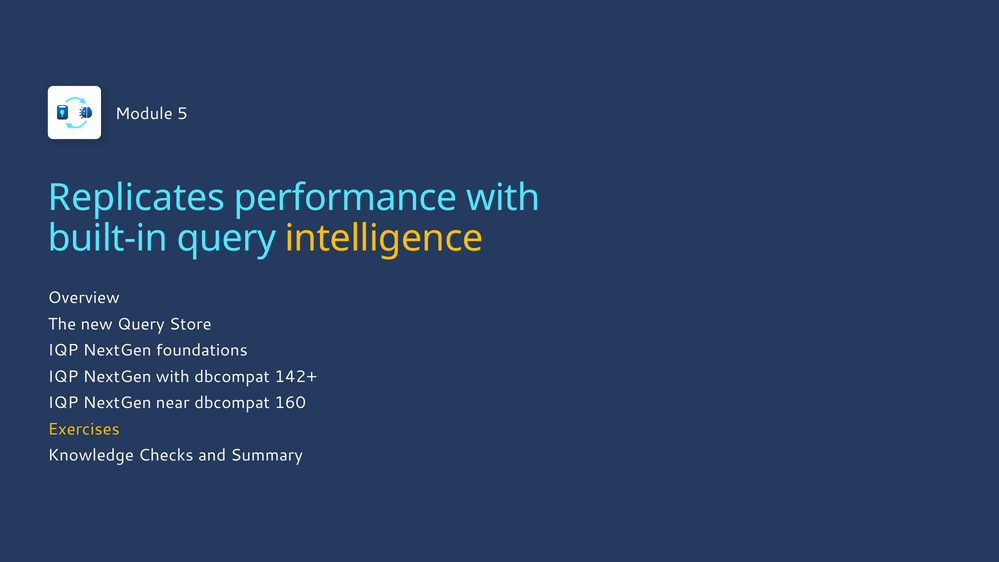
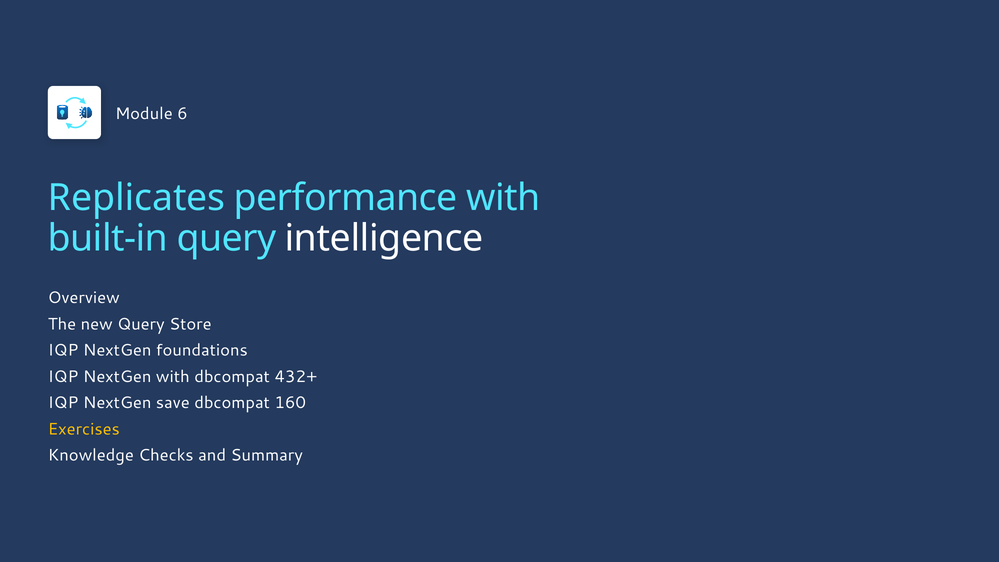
5: 5 -> 6 (182, 114)
intelligence colour: yellow -> white (384, 239)
142+: 142+ -> 432+ (296, 377)
near: near -> save (173, 403)
